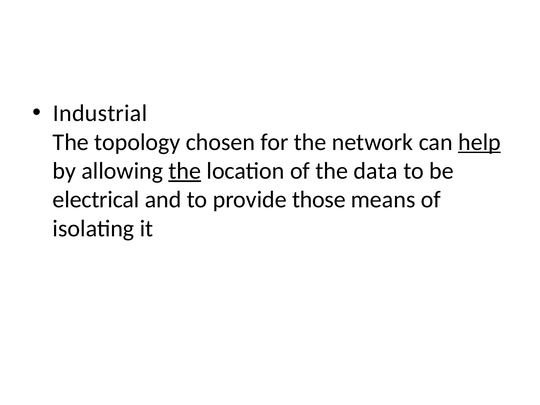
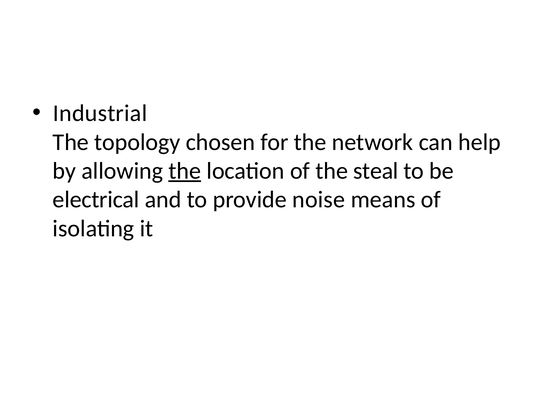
help underline: present -> none (479, 142)
data: data -> steal (376, 171)
those: those -> noise (319, 200)
